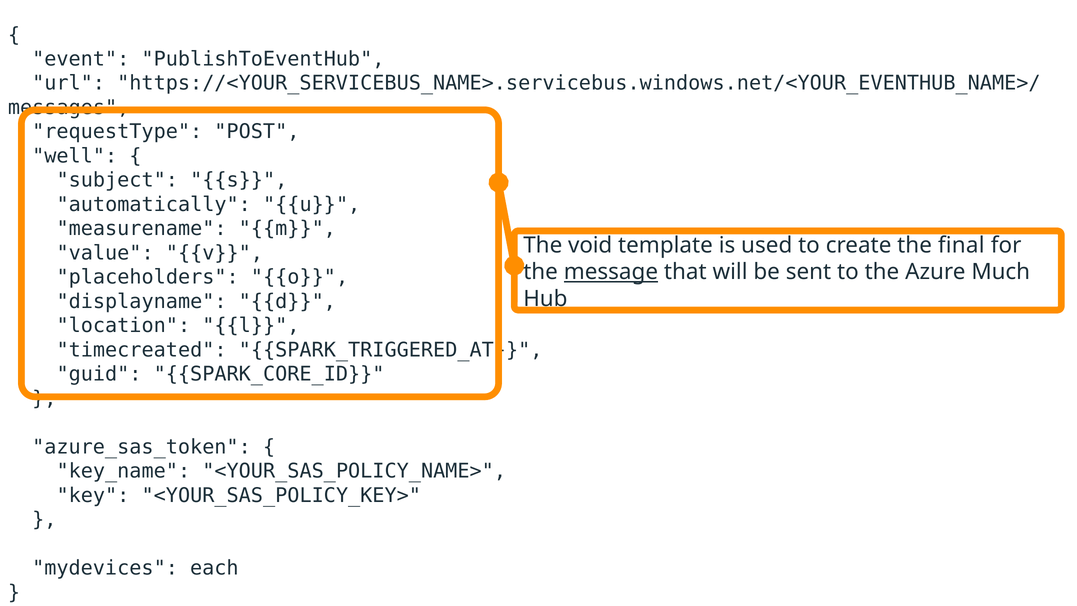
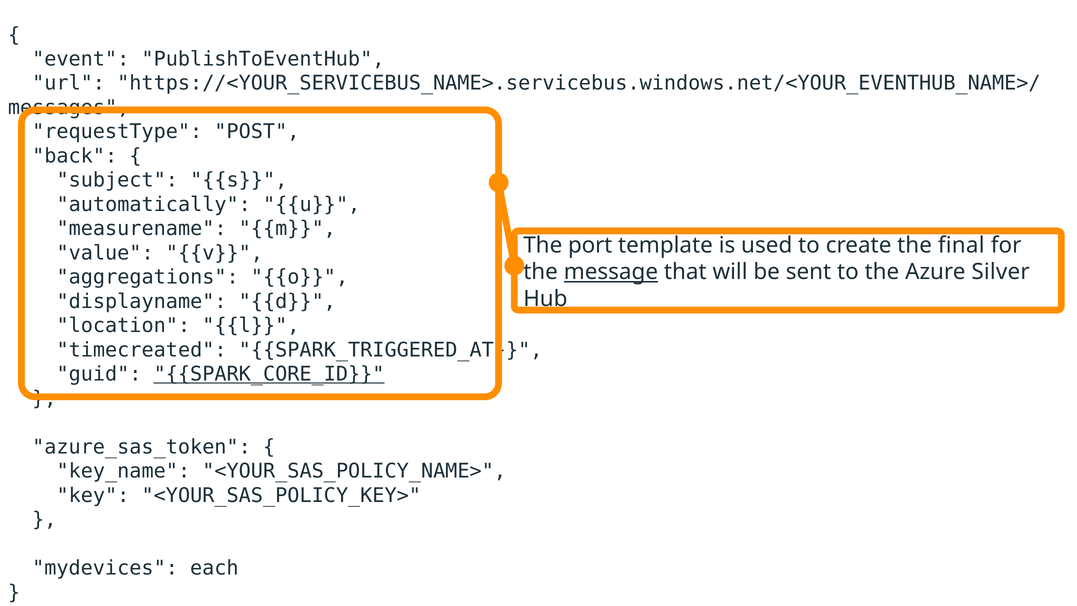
well: well -> back (75, 156)
void: void -> port (590, 245)
Much: Much -> Silver (1001, 272)
placeholders: placeholders -> aggregations (148, 277)
SPARK_CORE_ID underline: none -> present (269, 374)
